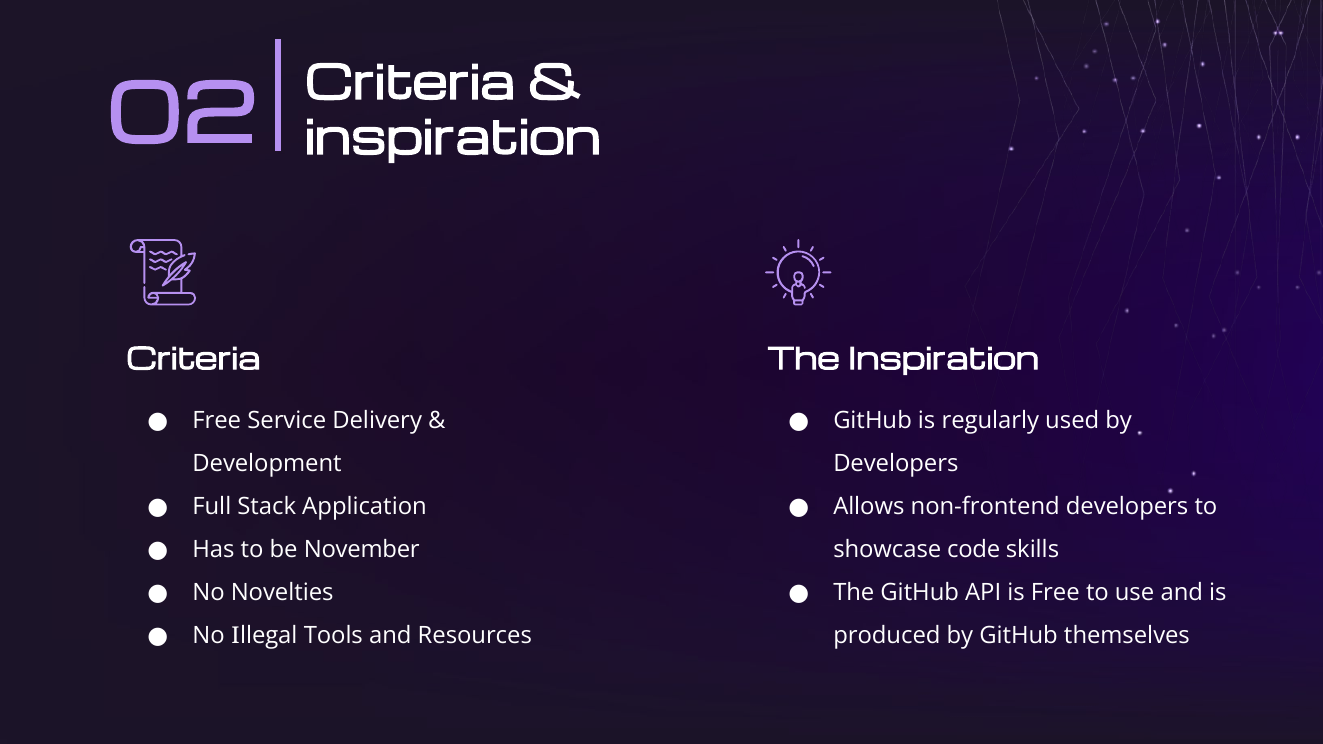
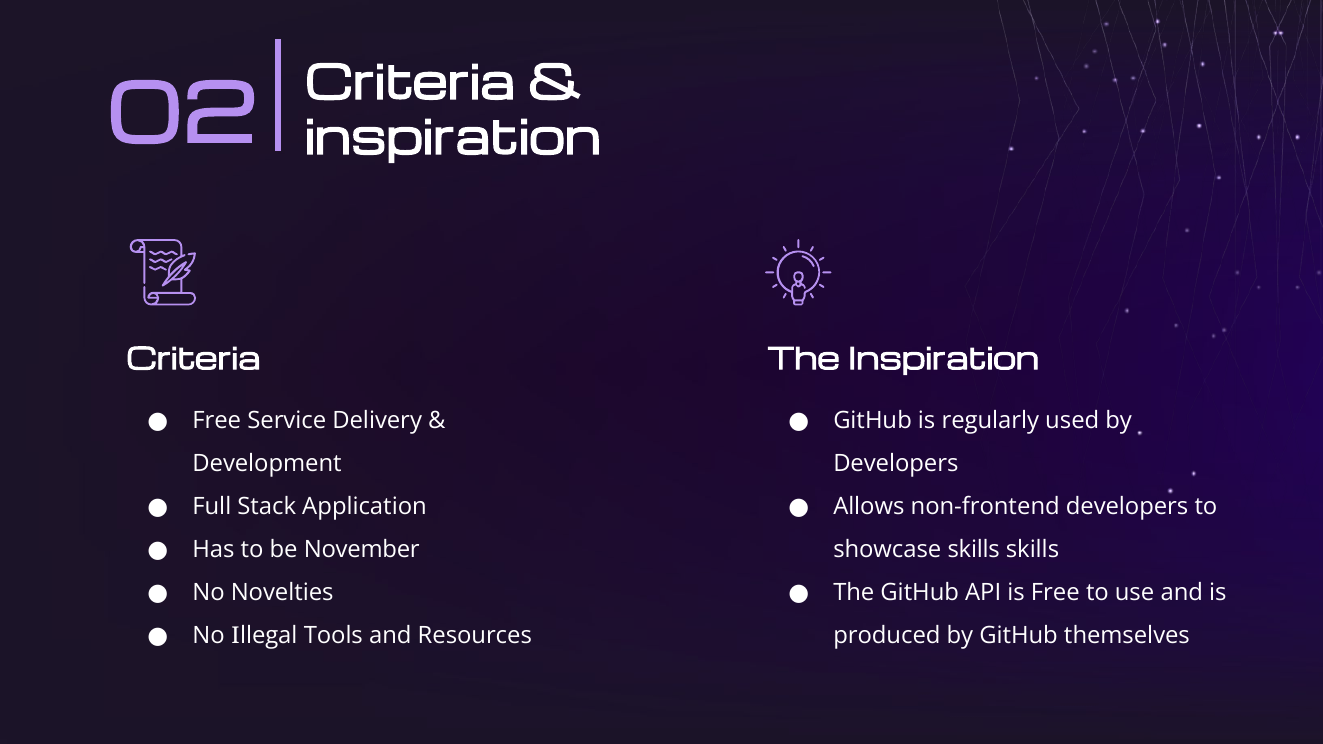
showcase code: code -> skills (974, 550)
